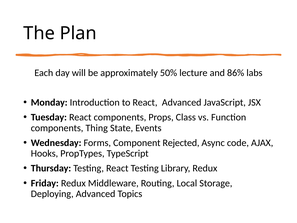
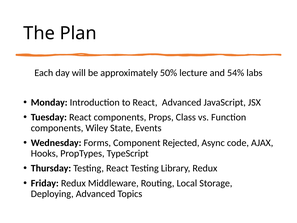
86%: 86% -> 54% (236, 73)
Thing: Thing -> Wiley (97, 128)
